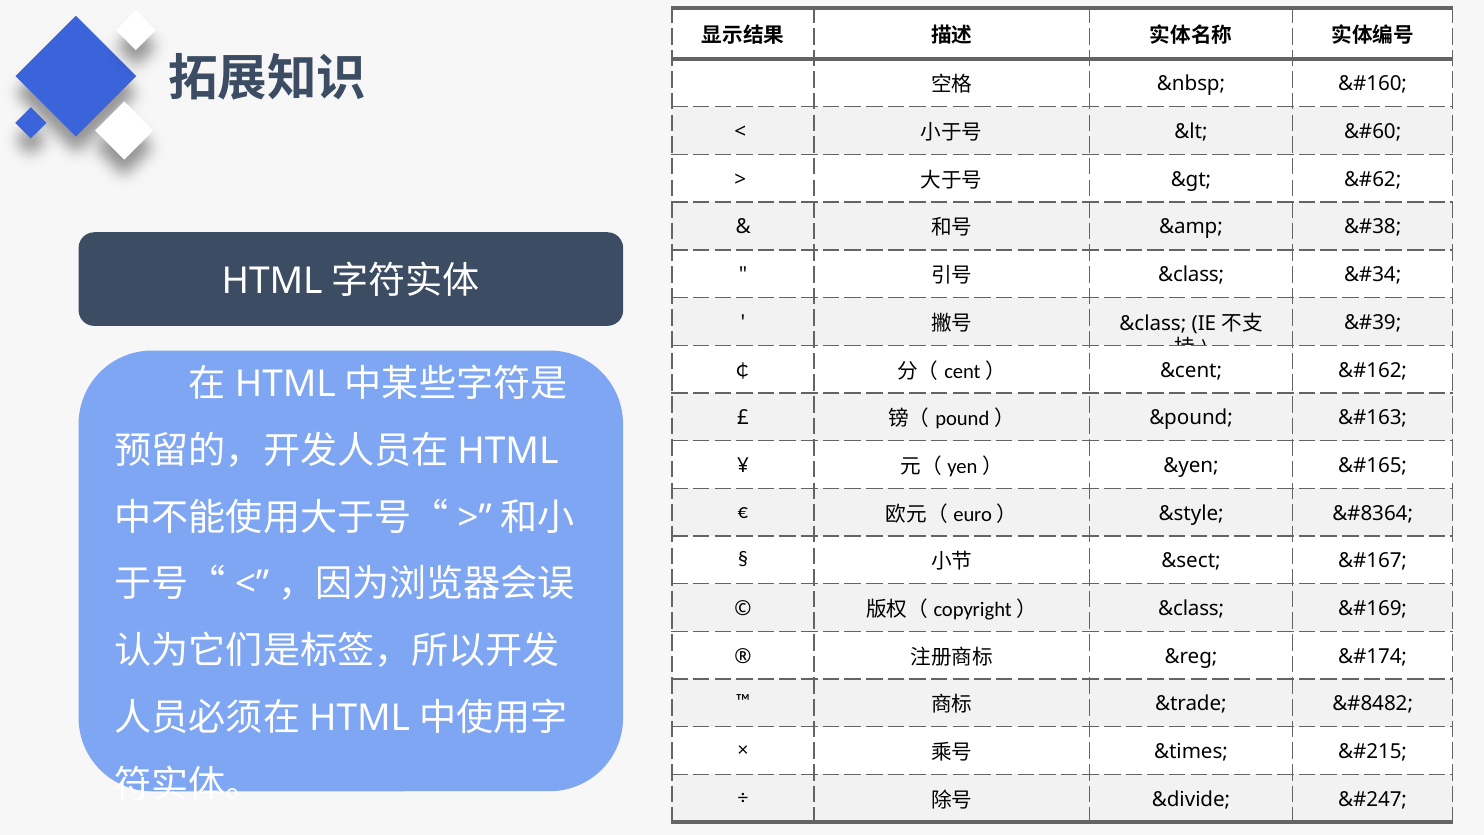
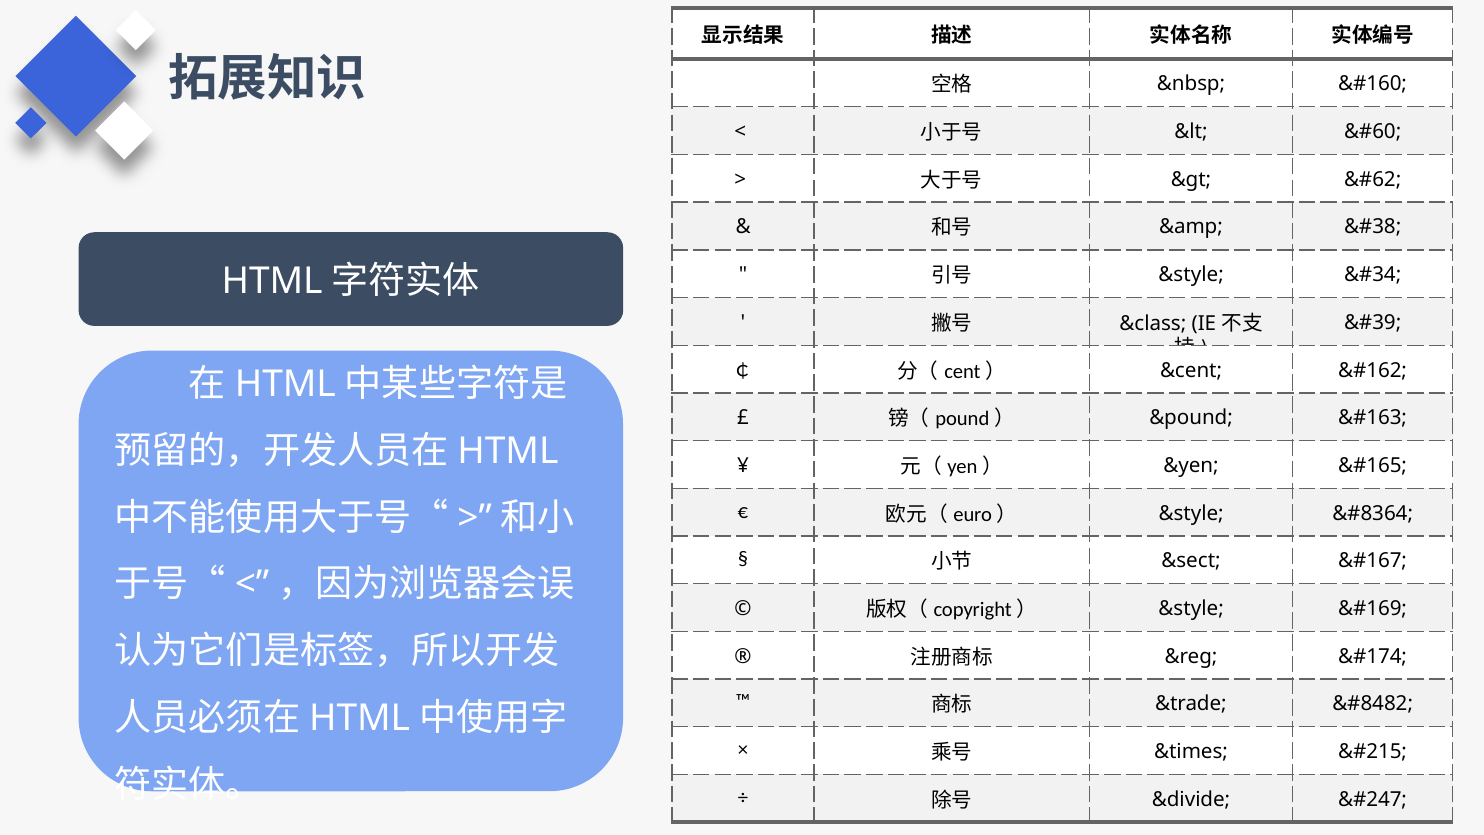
&class: &class -> &style (1191, 275)
&class: &class -> &style (1191, 608)
